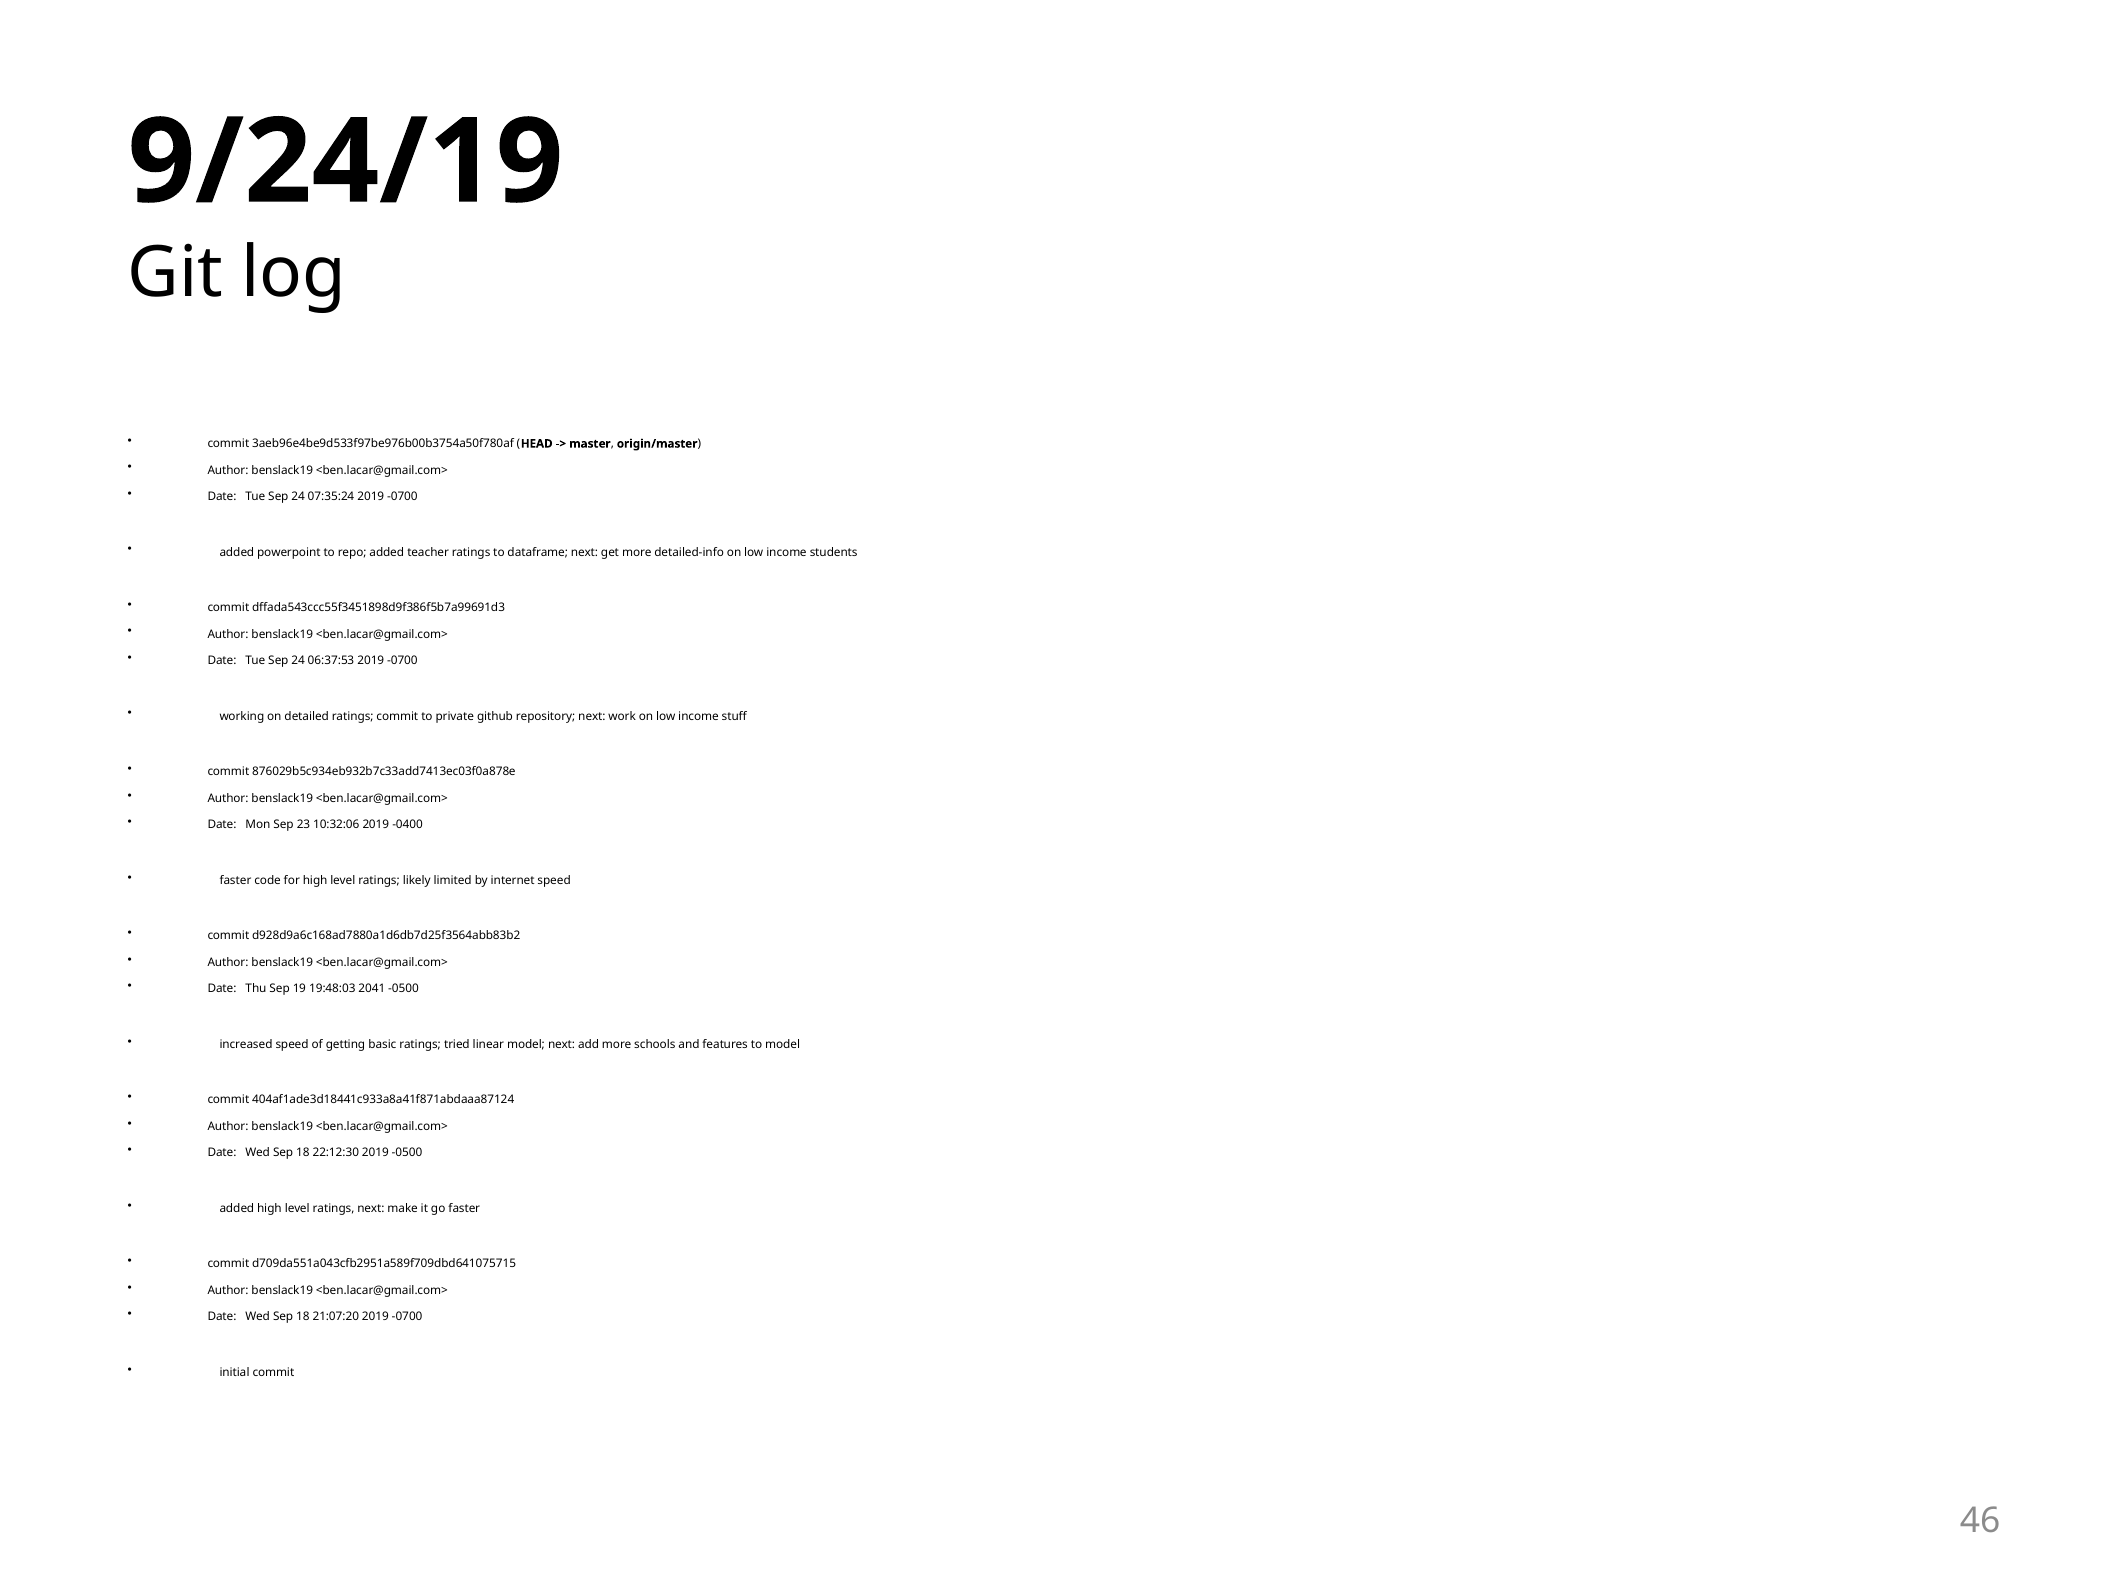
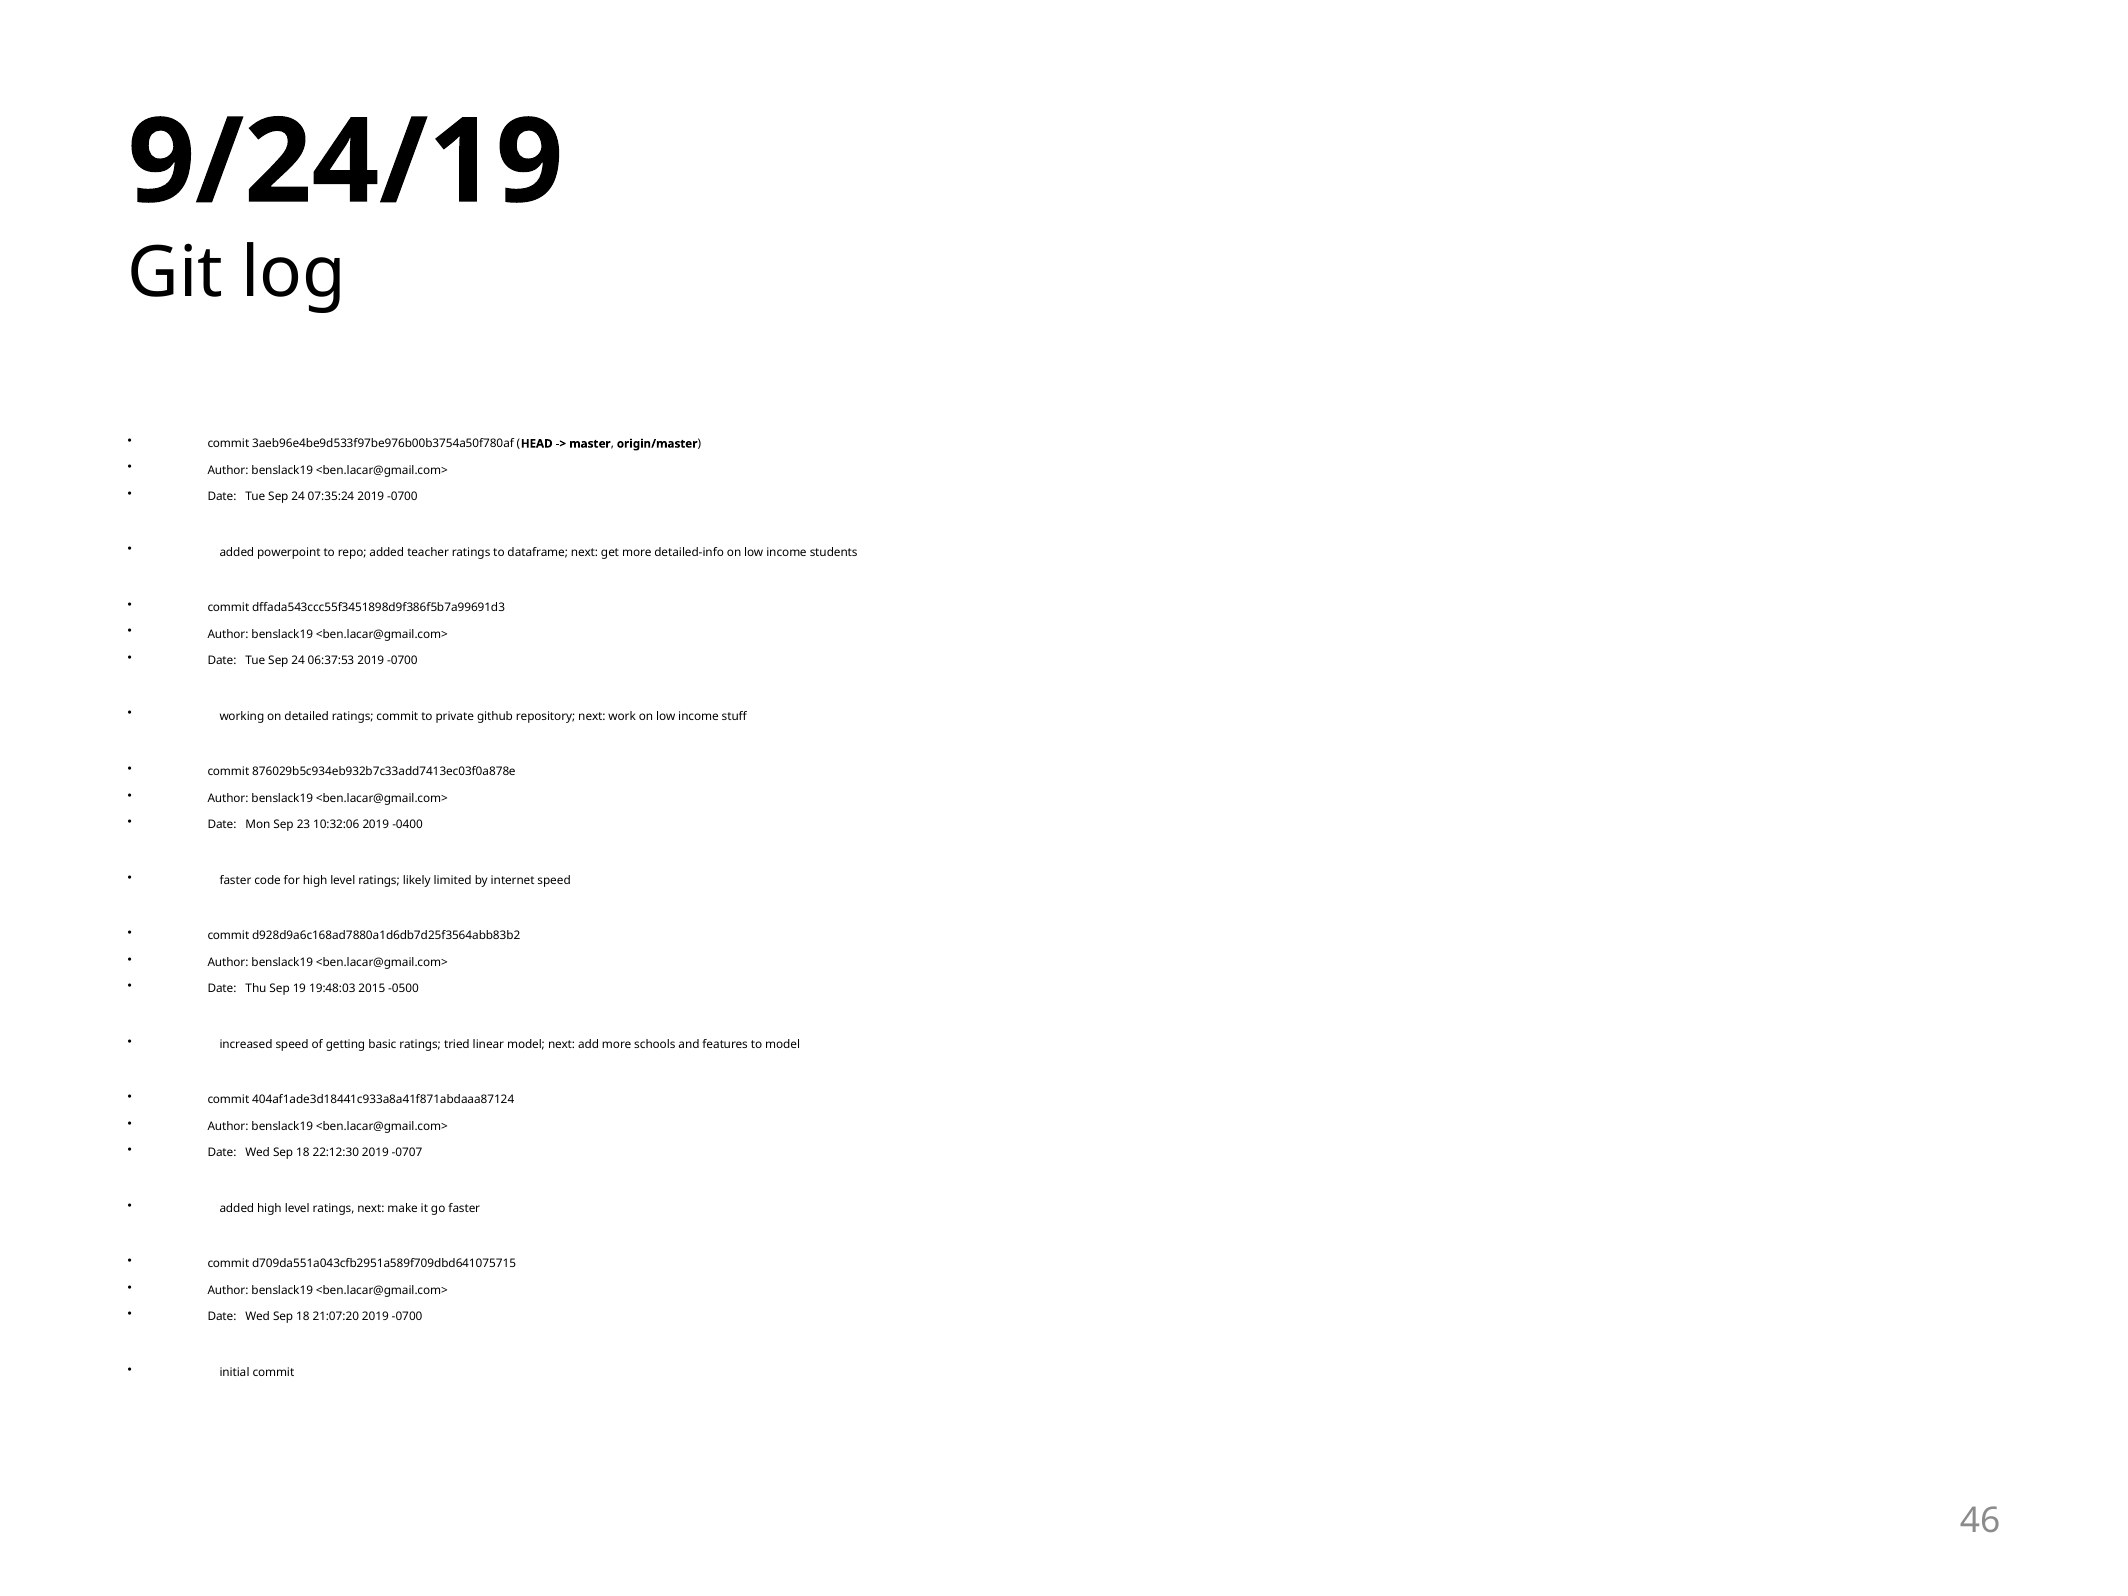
2041: 2041 -> 2015 (372, 989)
2019 -0500: -0500 -> -0707 (407, 1153)
